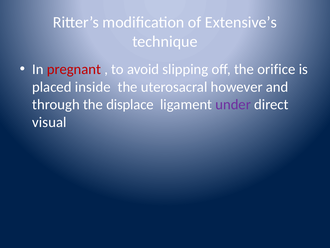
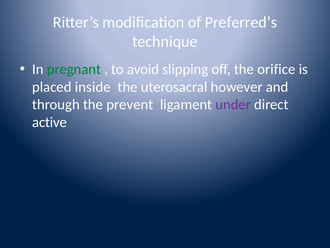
Extensive’s: Extensive’s -> Preferred’s (241, 22)
pregnant colour: red -> green (74, 69)
displace: displace -> prevent (130, 104)
visual: visual -> active (50, 122)
